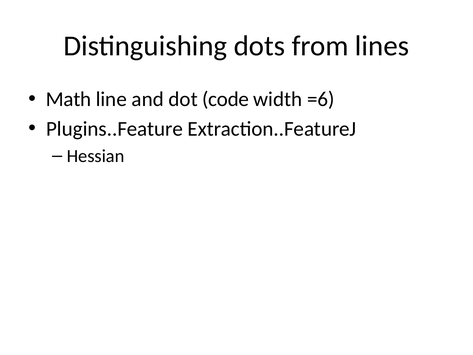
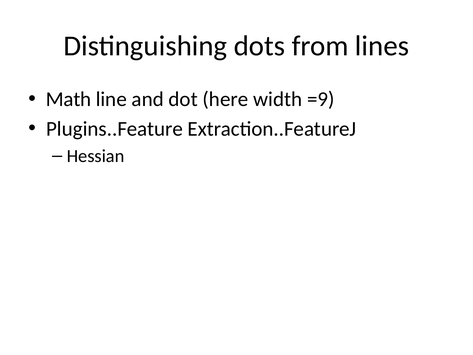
code: code -> here (225, 99)
=6: =6 -> =9 (321, 99)
